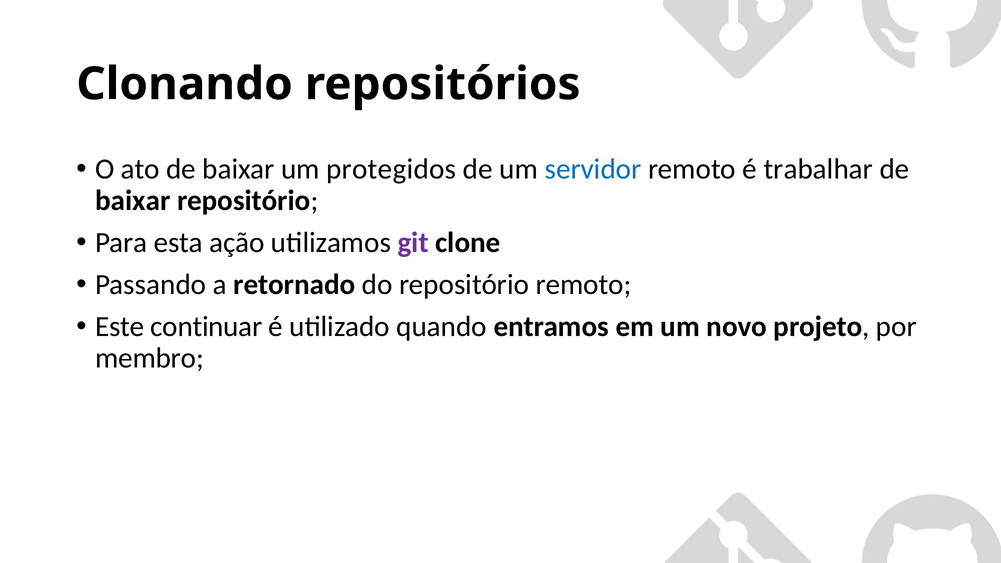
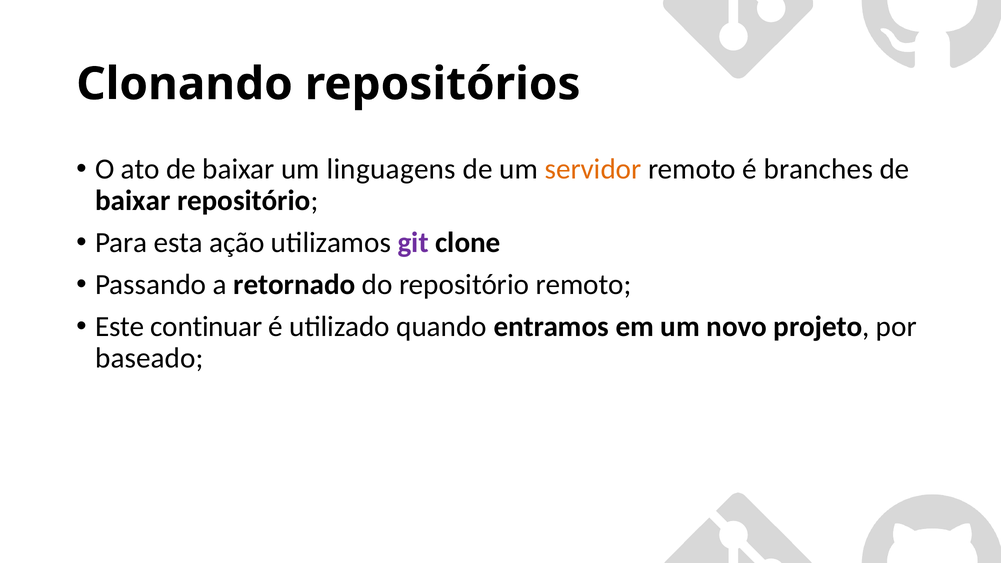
protegidos: protegidos -> linguagens (391, 169)
servidor colour: blue -> orange (593, 169)
trabalhar: trabalhar -> branches (818, 169)
membro: membro -> baseado (149, 358)
